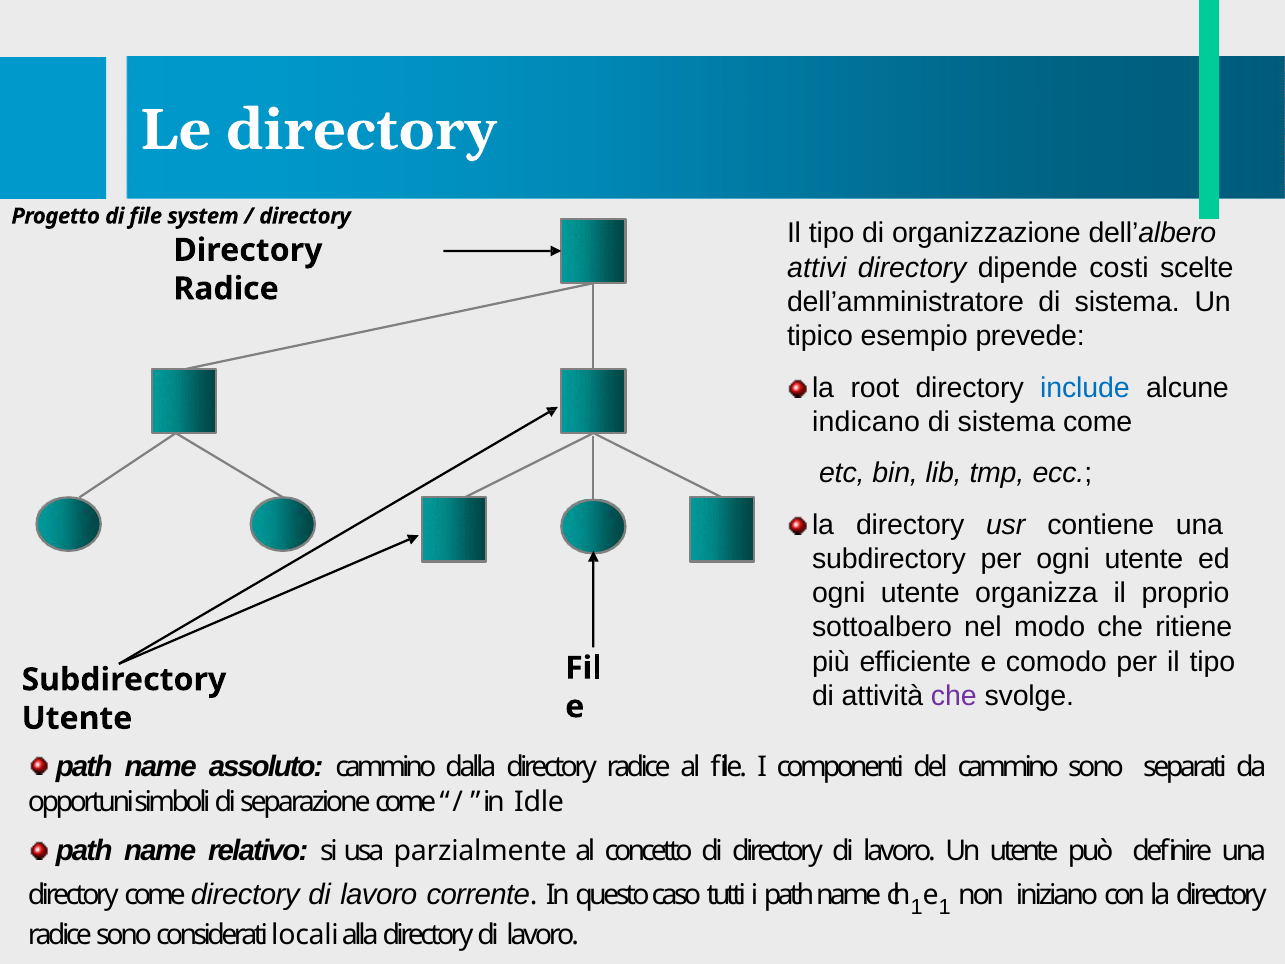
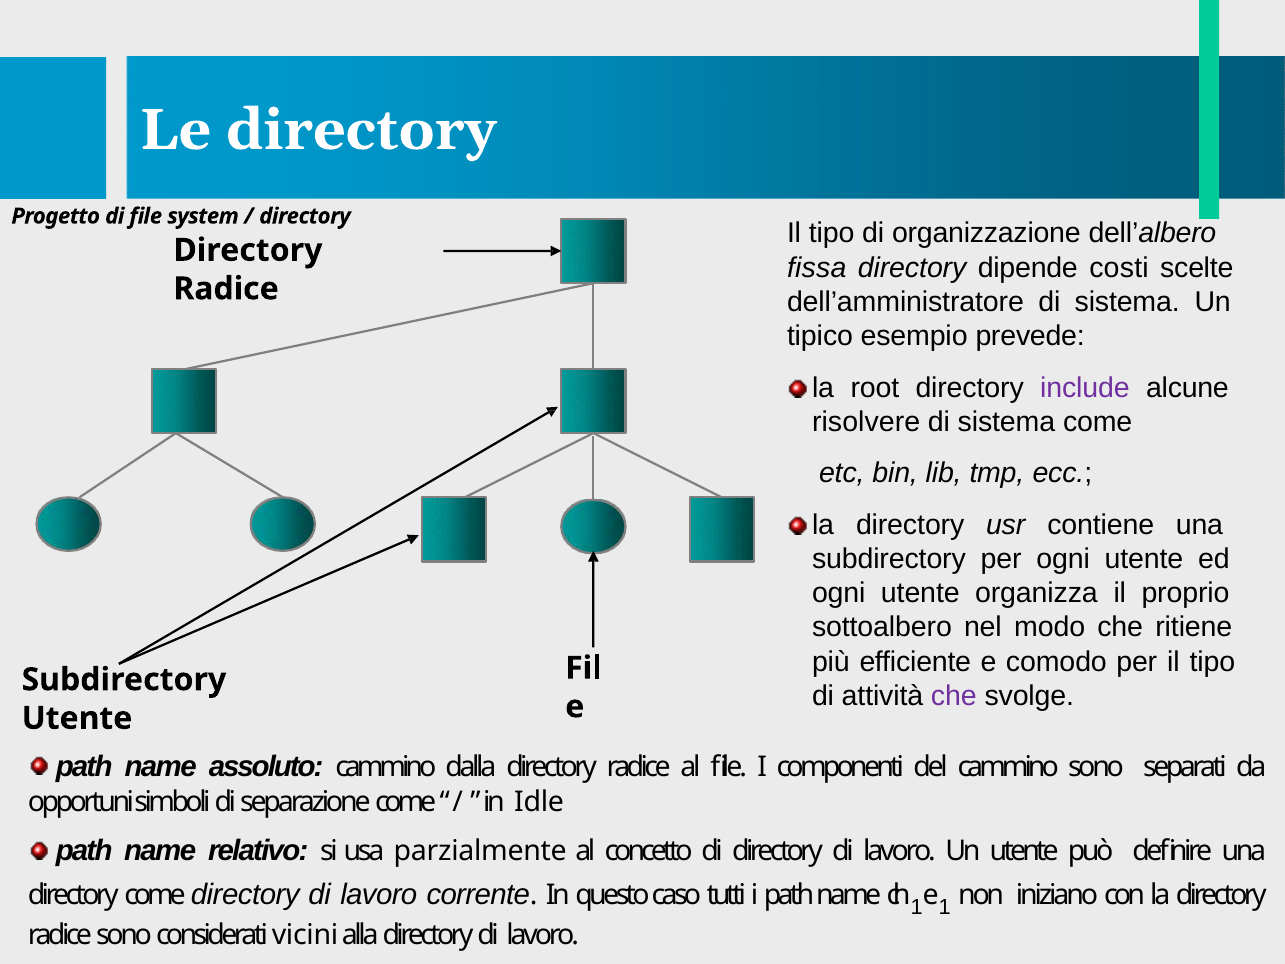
attivi: attivi -> fissa (817, 268)
include colour: blue -> purple (1085, 388)
indicano: indicano -> risolvere (866, 422)
locali: locali -> vicini (305, 935)
